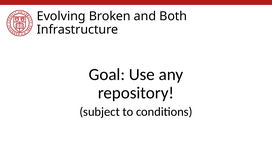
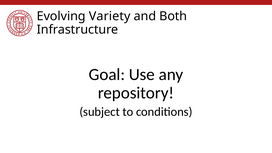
Broken: Broken -> Variety (110, 16)
